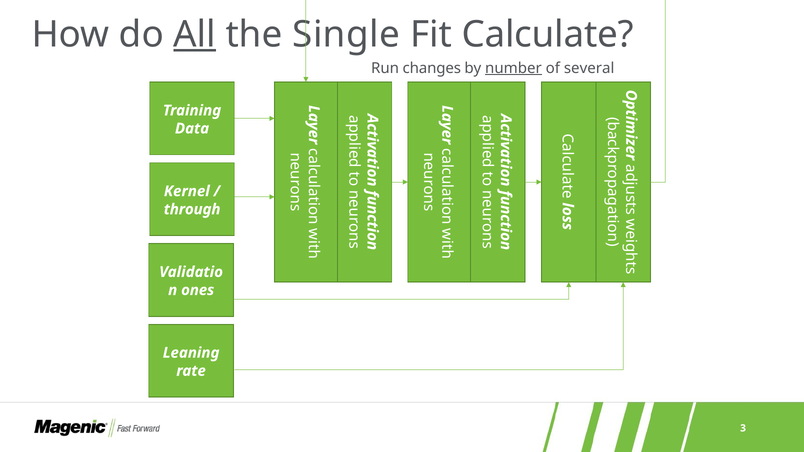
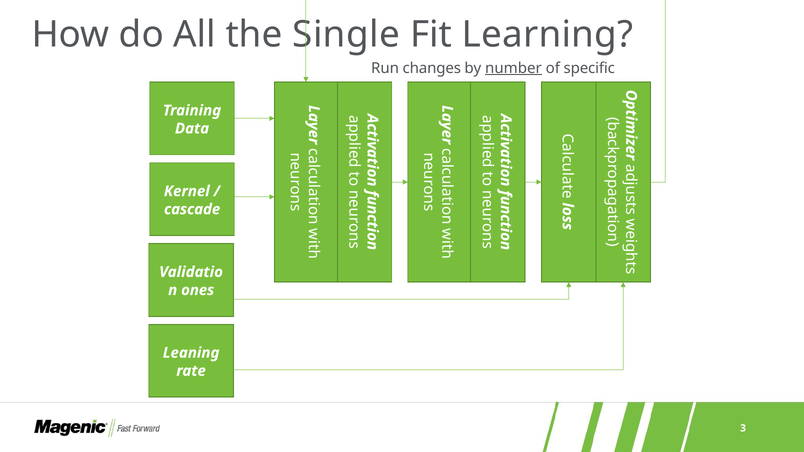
All underline: present -> none (195, 34)
Calculate: Calculate -> Learning (547, 34)
several: several -> specific (589, 68)
through: through -> cascade (192, 209)
